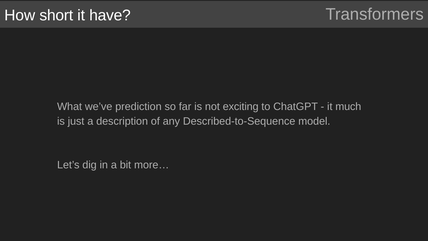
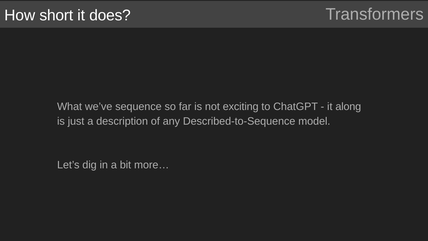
have: have -> does (110, 15)
prediction: prediction -> sequence (138, 106)
much: much -> along (348, 106)
